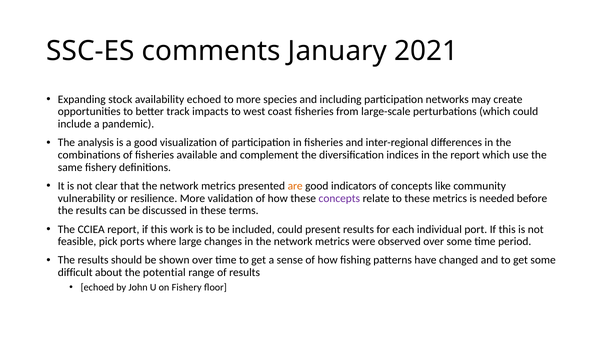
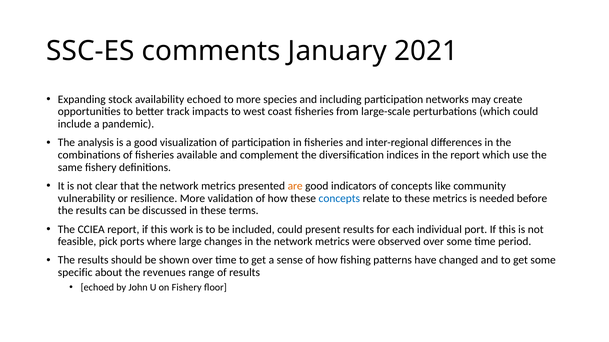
concepts colour: purple -> blue (339, 199)
difficult: difficult -> specific (75, 273)
potential: potential -> revenues (164, 273)
